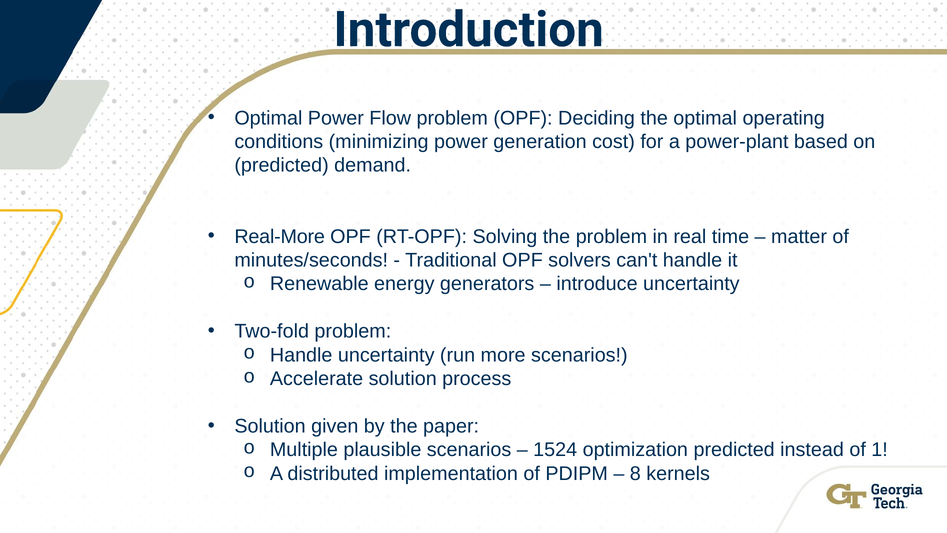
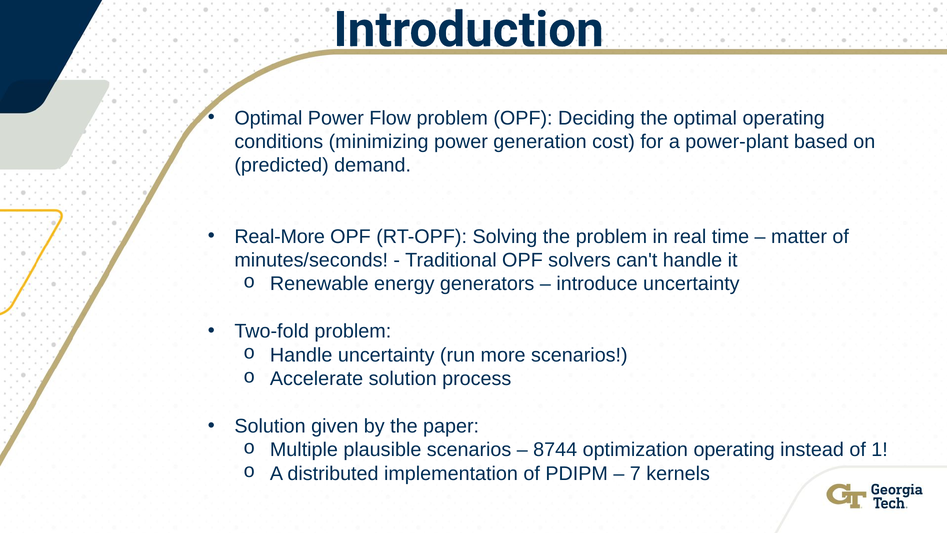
1524: 1524 -> 8744 (555, 450)
optimization predicted: predicted -> operating (734, 450)
8: 8 -> 7 (635, 473)
